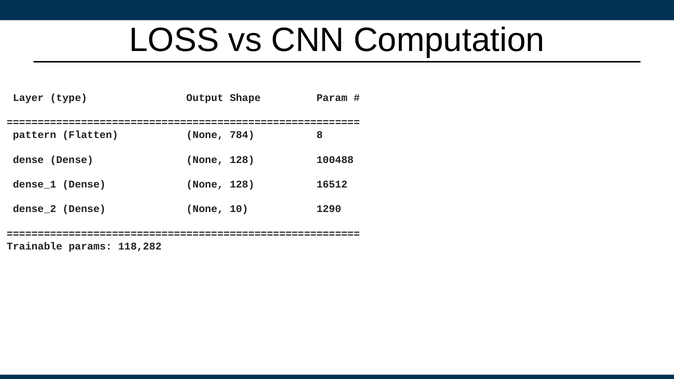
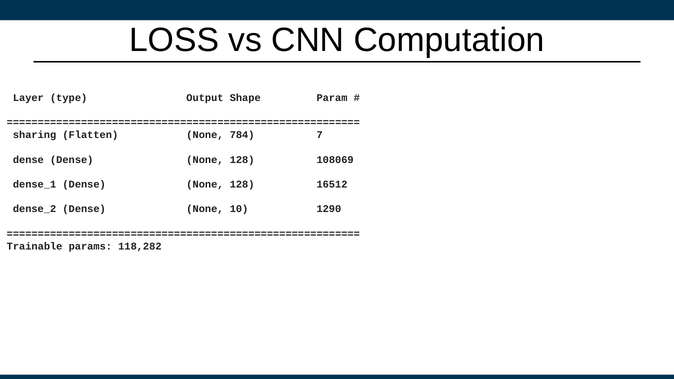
pattern: pattern -> sharing (35, 135)
8: 8 -> 7 (320, 135)
100488: 100488 -> 108069 (335, 160)
